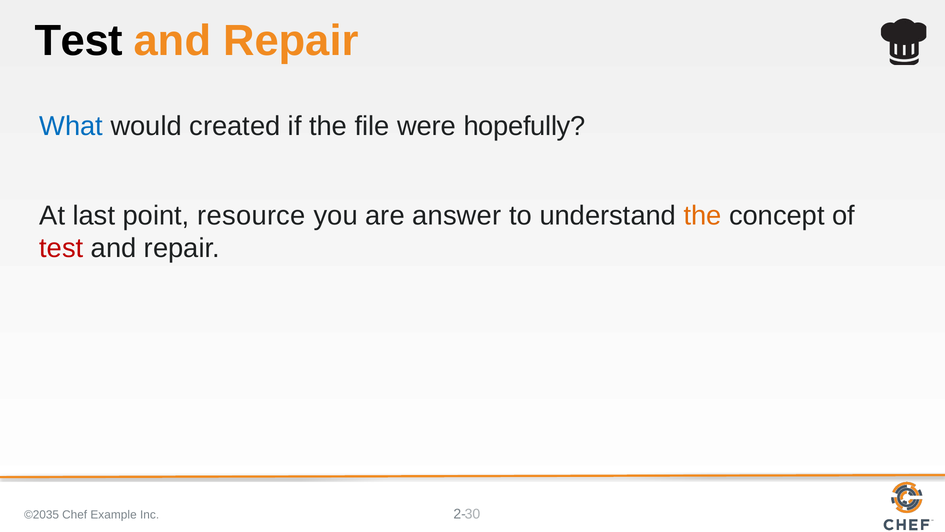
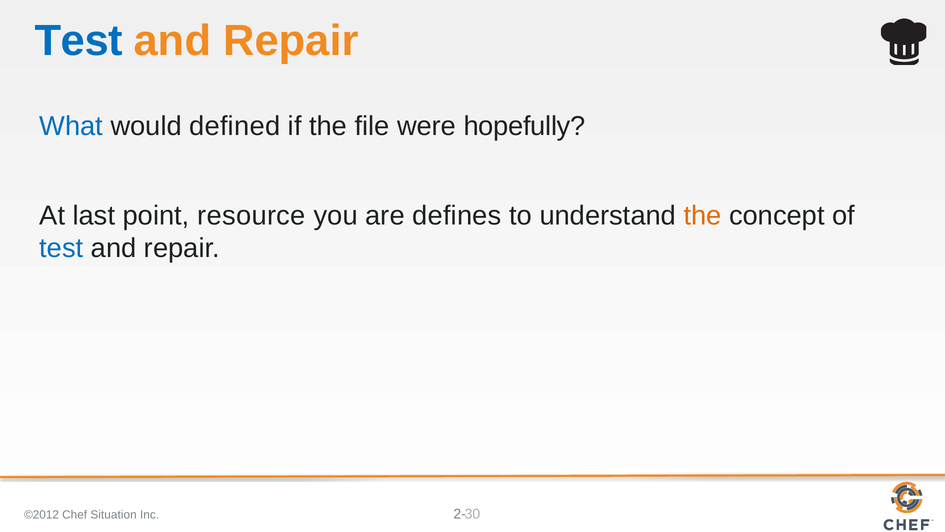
Test colour: black -> blue (79, 41)
created: created -> defined (235, 126)
answer: answer -> defines (457, 215)
test colour: red -> blue (61, 248)
©2035: ©2035 -> ©2012 (42, 514)
Example: Example -> Situation (114, 514)
